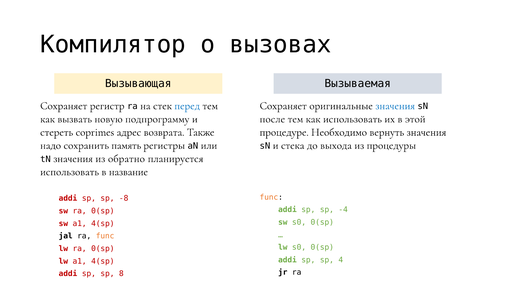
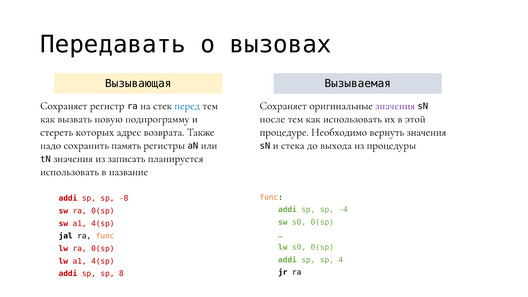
Компилятор: Компилятор -> Передавать (113, 44)
значения colour: blue -> purple (395, 106)
coprimes: coprimes -> которых (95, 132)
обратно: обратно -> записать (127, 158)
